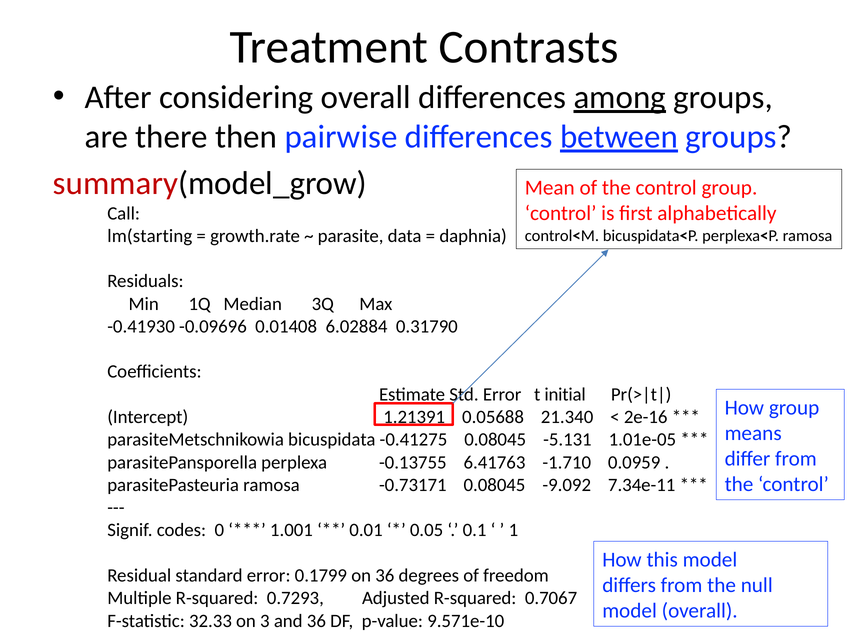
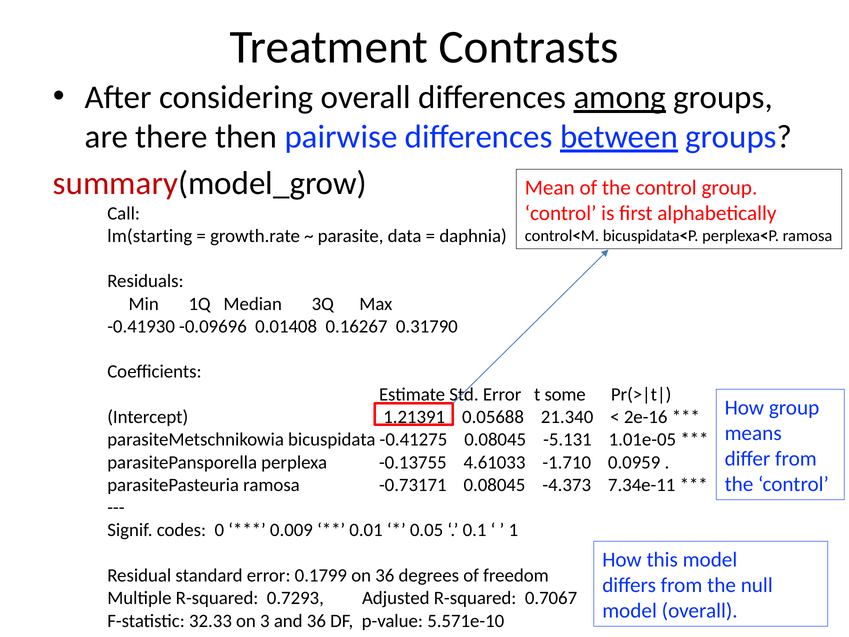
6.02884: 6.02884 -> 0.16267 (356, 326)
initial: initial -> some (565, 394)
6.41763: 6.41763 -> 4.61033 (495, 462)
-9.092: -9.092 -> -4.373 (567, 485)
1.001: 1.001 -> 0.009 (291, 530)
9.571e-10: 9.571e-10 -> 5.571e-10 (466, 621)
